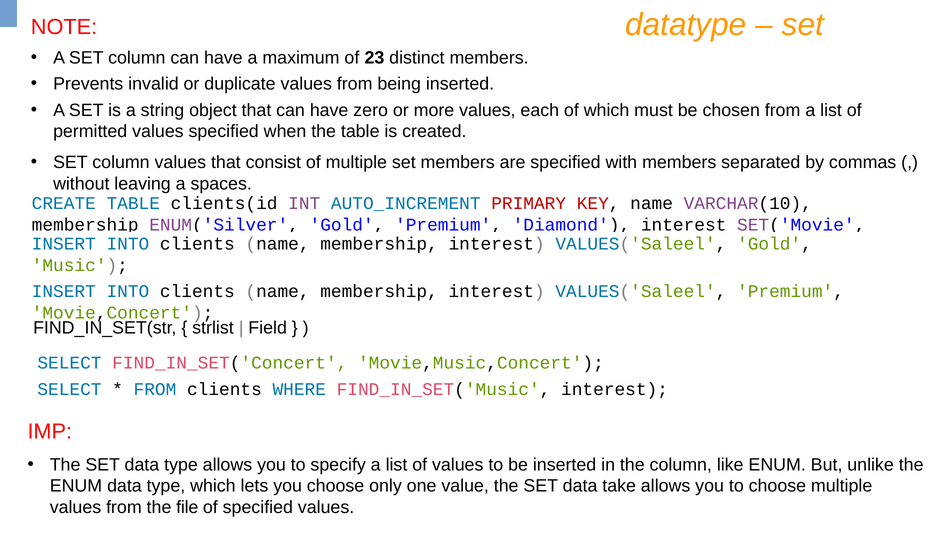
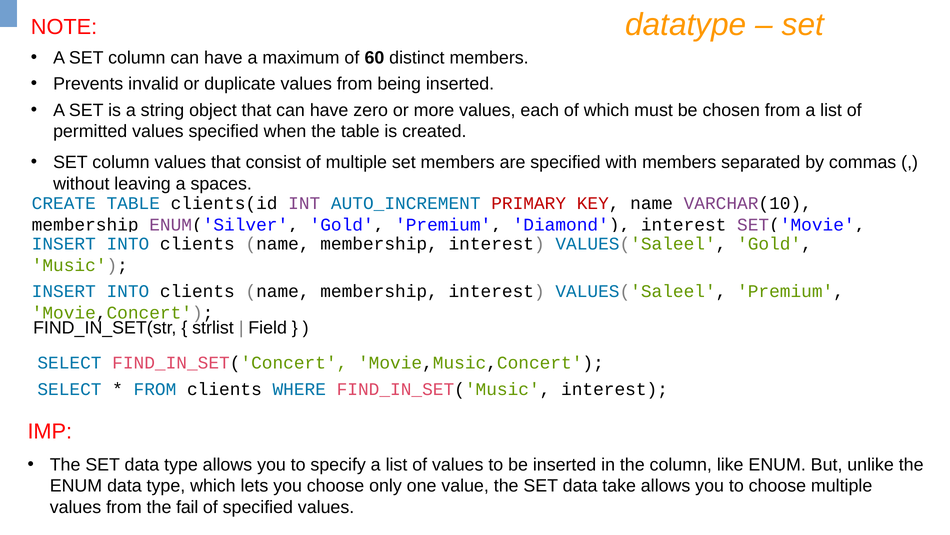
23: 23 -> 60 (374, 58)
file: file -> fail (187, 507)
